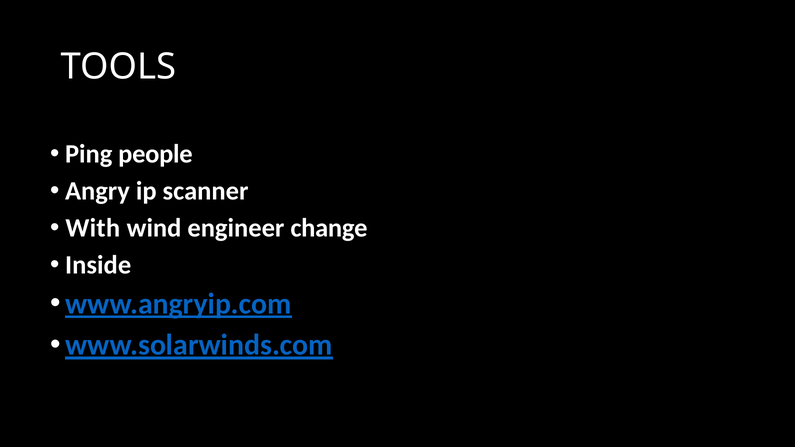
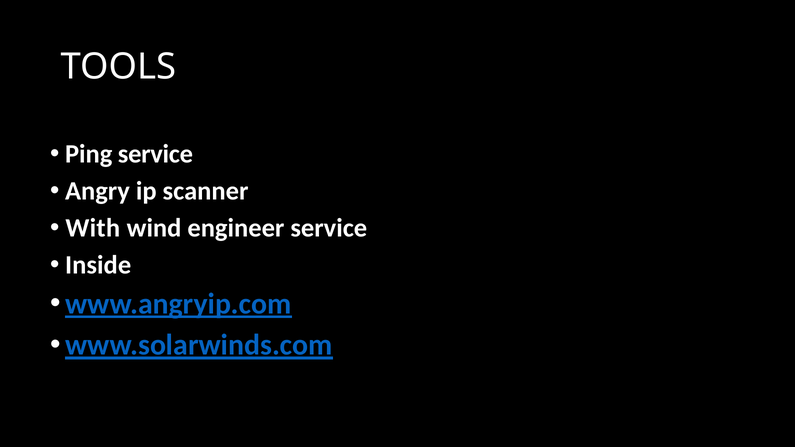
Ping people: people -> service (155, 154)
engineer change: change -> service (329, 228)
